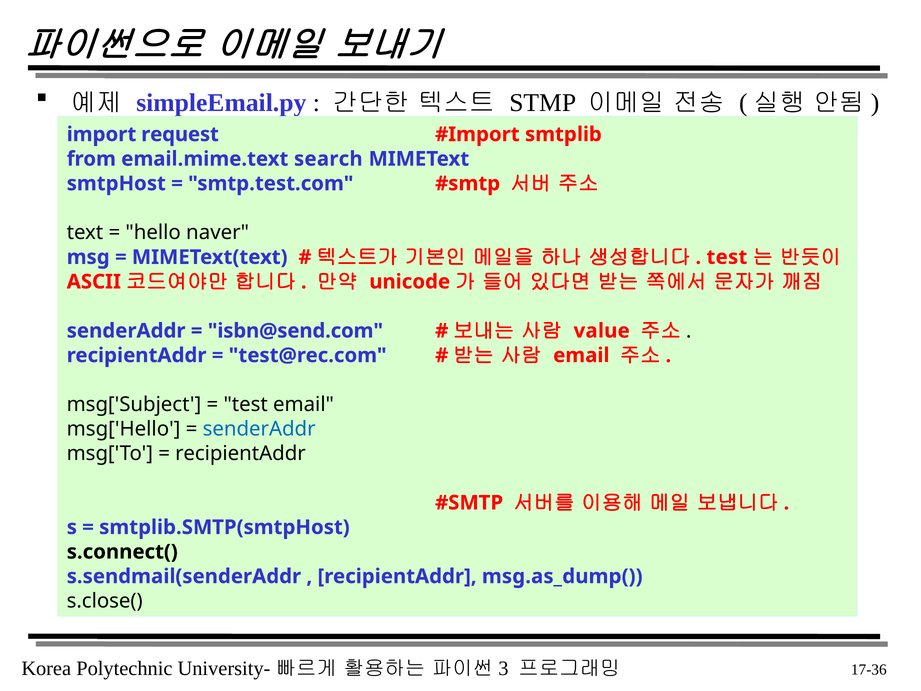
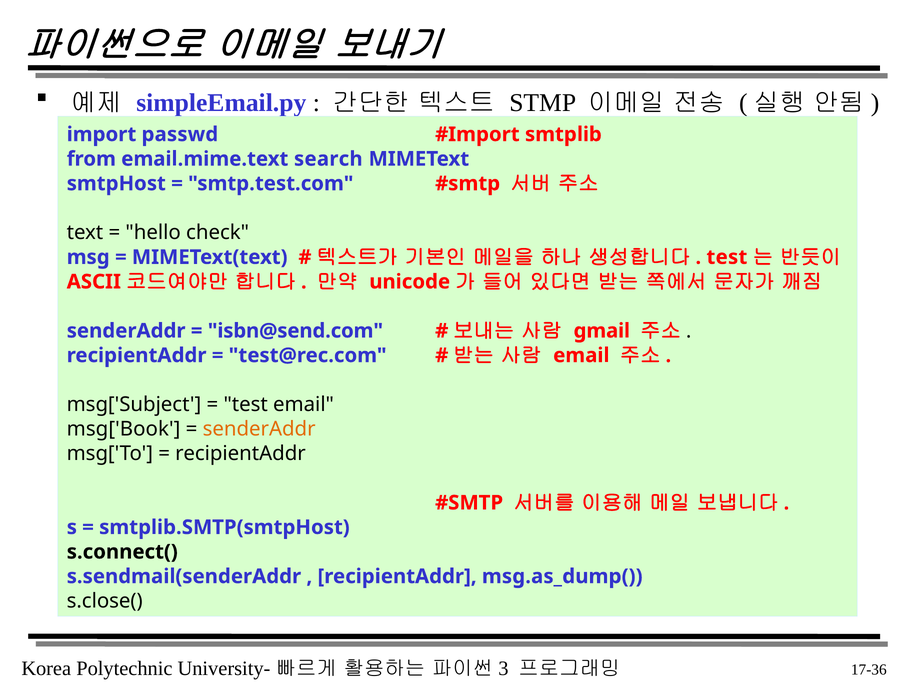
request: request -> passwd (180, 134)
naver: naver -> check (218, 233)
value: value -> gmail (602, 331)
msg['Hello: msg['Hello -> msg['Book (124, 429)
senderAddr colour: blue -> orange (259, 429)
